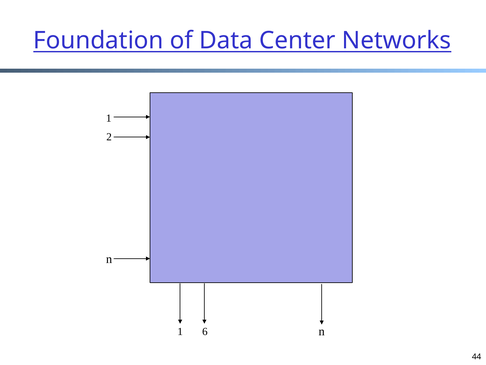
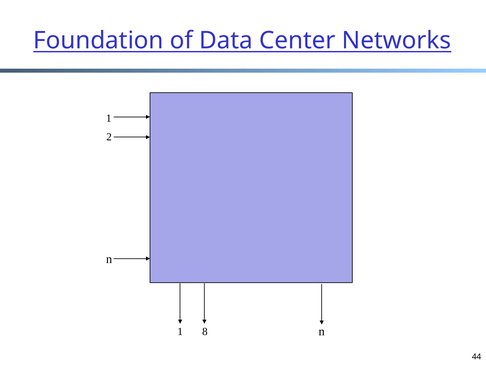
6: 6 -> 8 (205, 331)
